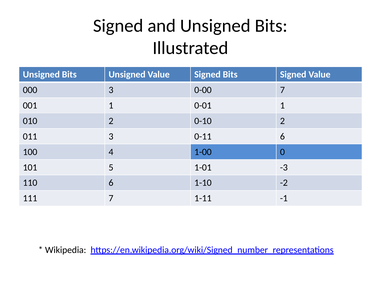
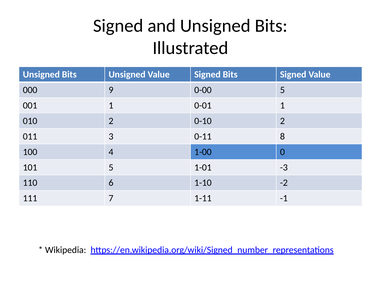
000 3: 3 -> 9 (111, 90)
0-00 7: 7 -> 5 (282, 90)
0-11 6: 6 -> 8 (282, 136)
